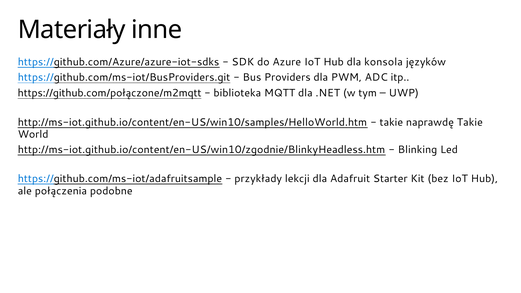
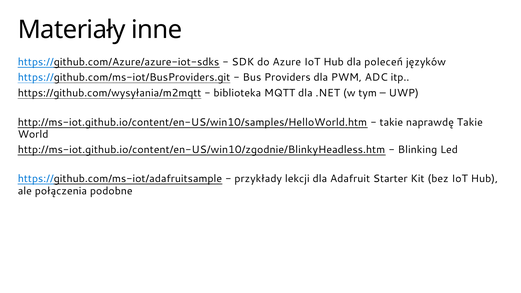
konsola: konsola -> poleceń (384, 62)
https://github.com/połączone/m2mqtt: https://github.com/połączone/m2mqtt -> https://github.com/wysyłania/m2mqtt (110, 93)
